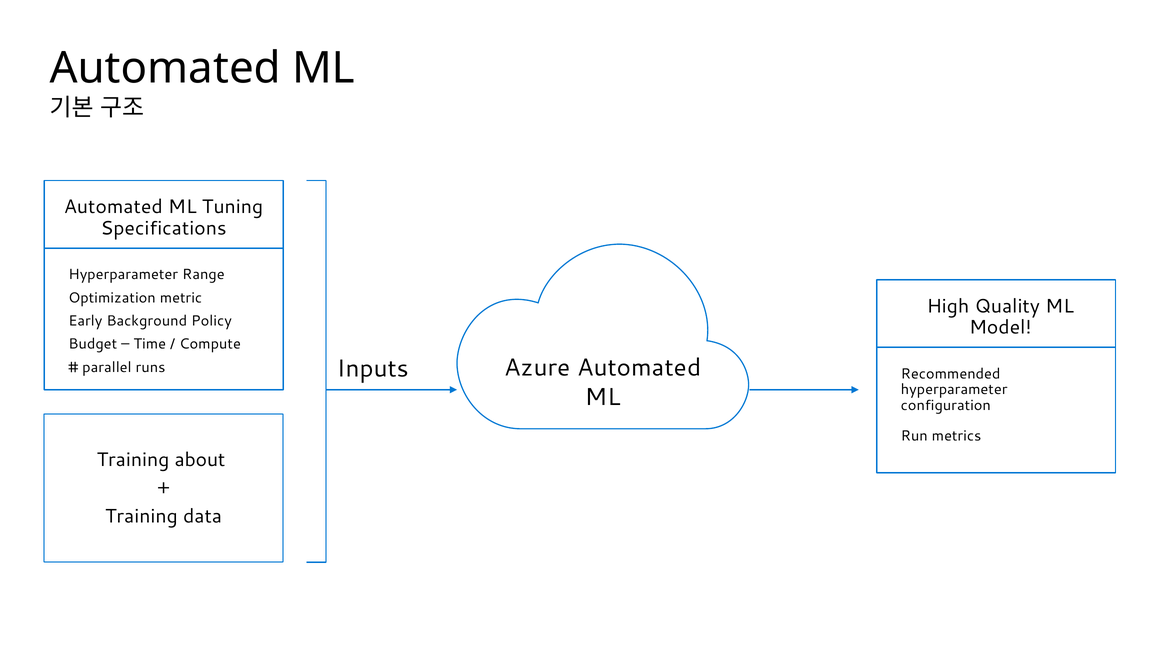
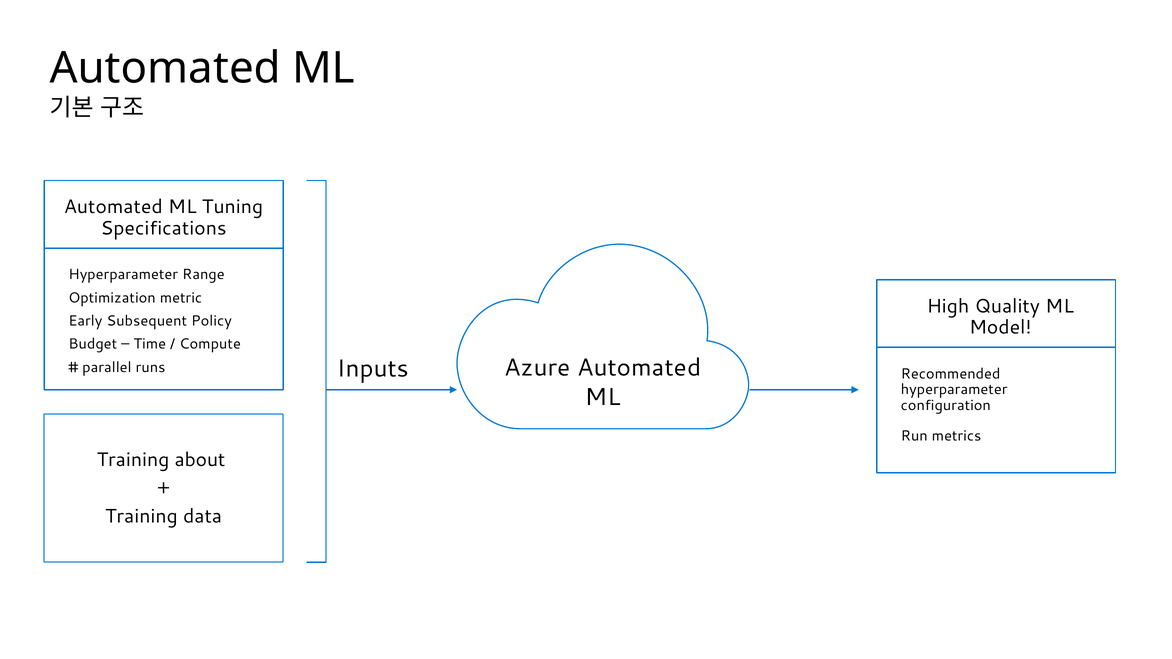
Background: Background -> Subsequent (147, 321)
